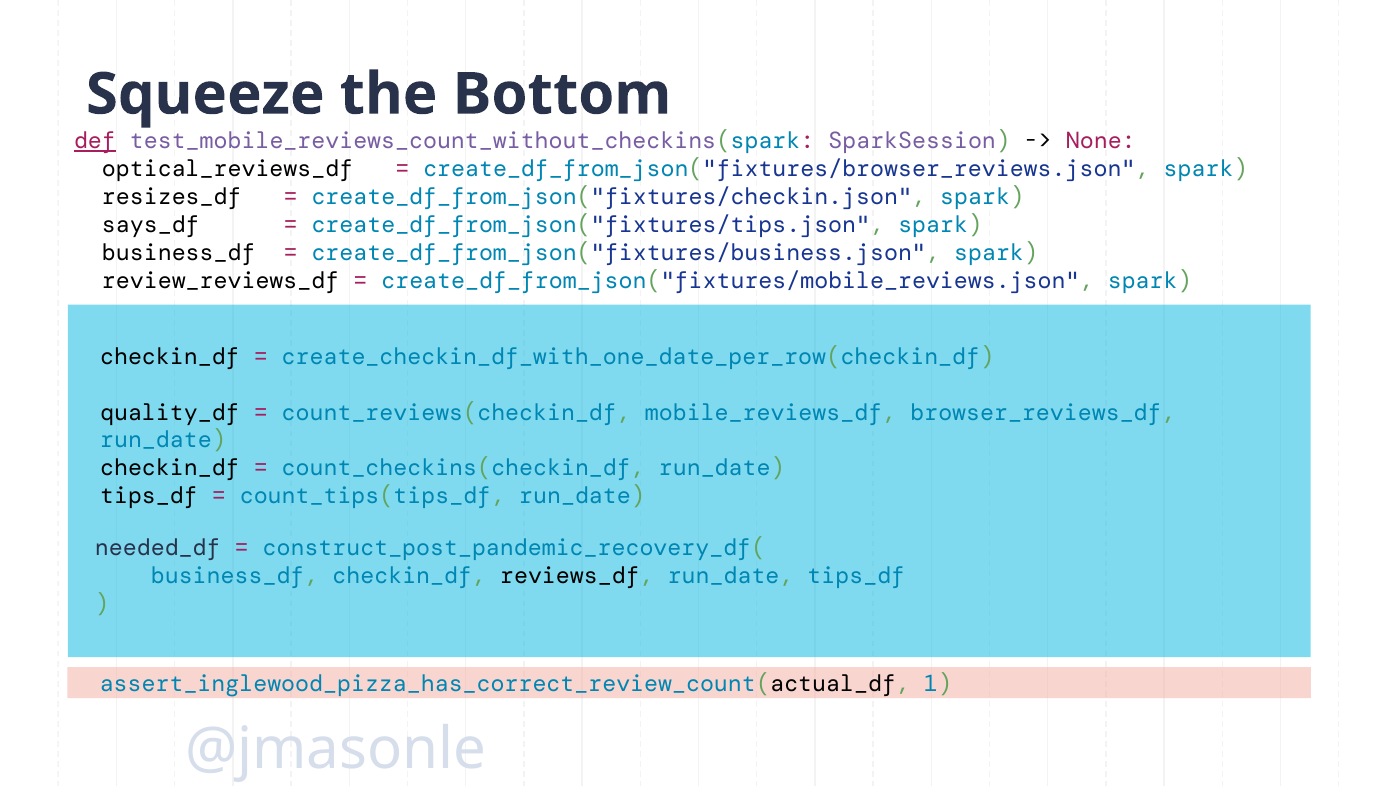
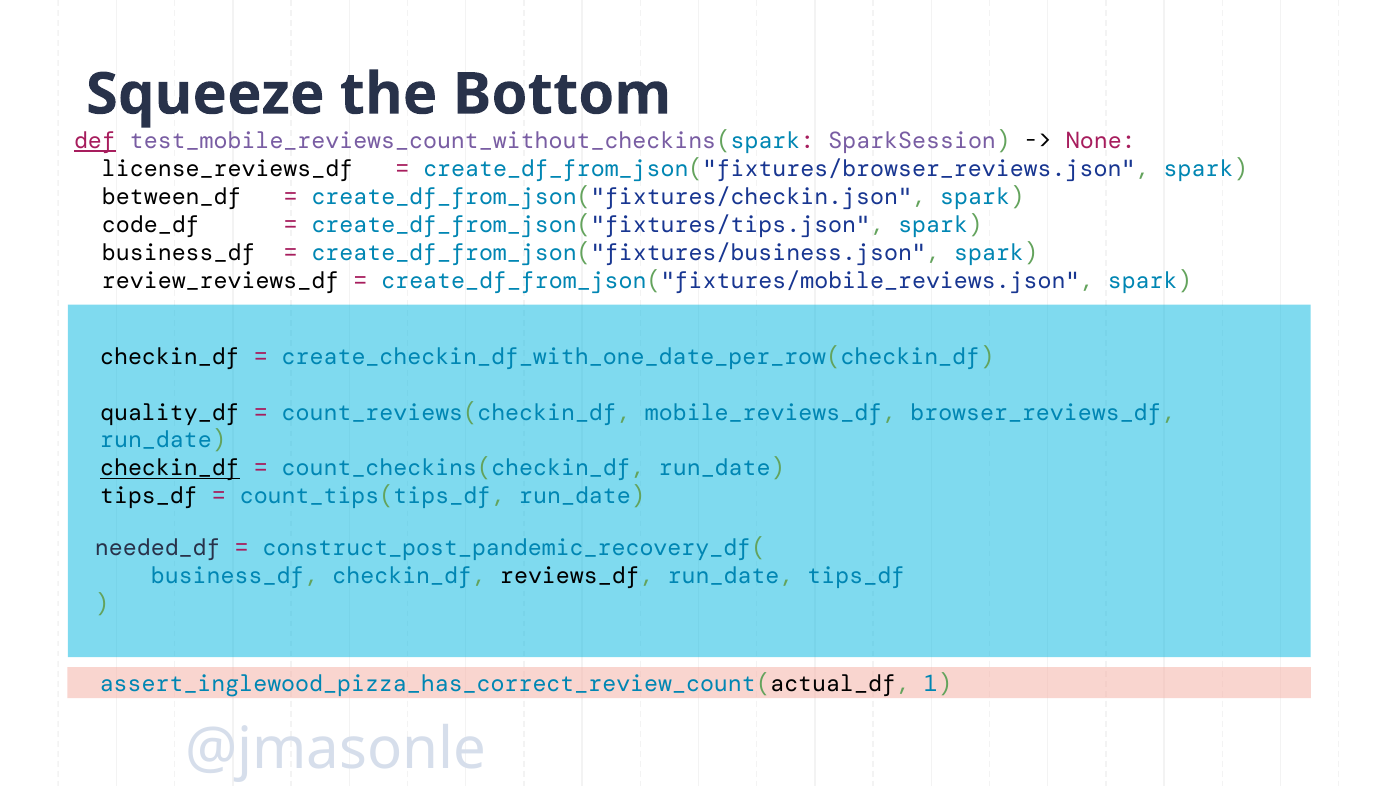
optical_reviews_df: optical_reviews_df -> license_reviews_df (228, 169)
resizes_df: resizes_df -> between_df (172, 197)
says_df: says_df -> code_df (151, 225)
checkin_df underline: none -> present (170, 468)
